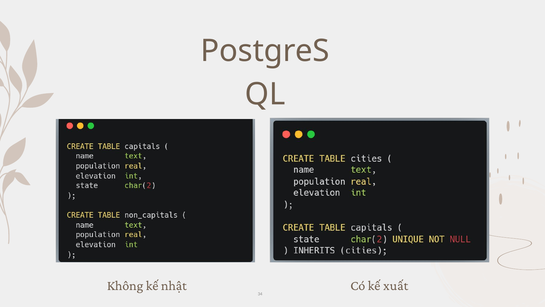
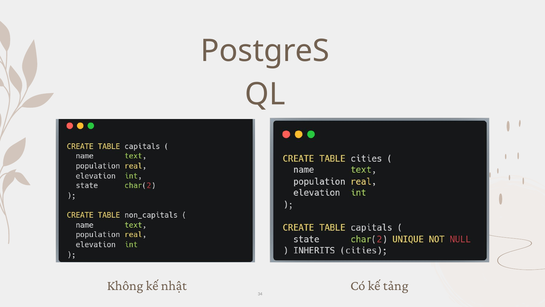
xuất: xuất -> tảng (396, 285)
